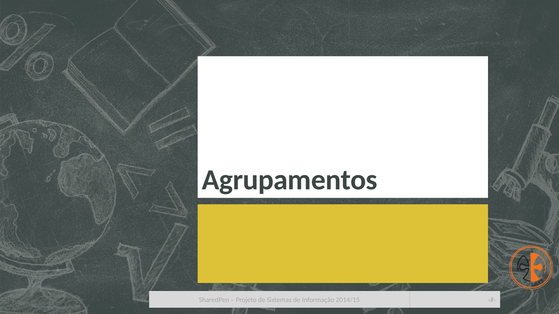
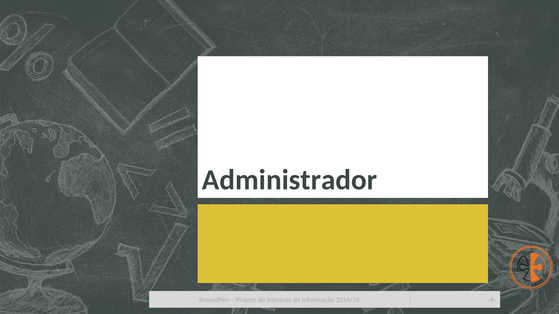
Agrupamentos: Agrupamentos -> Administrador (290, 180)
